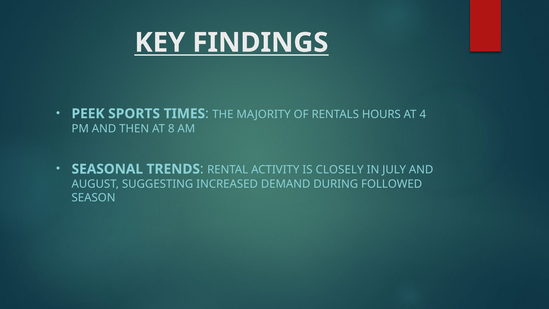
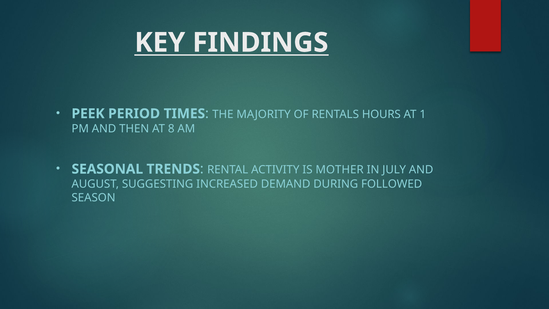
SPORTS: SPORTS -> PERIOD (134, 114)
4: 4 -> 1 (423, 114)
CLOSELY: CLOSELY -> MOTHER (340, 170)
